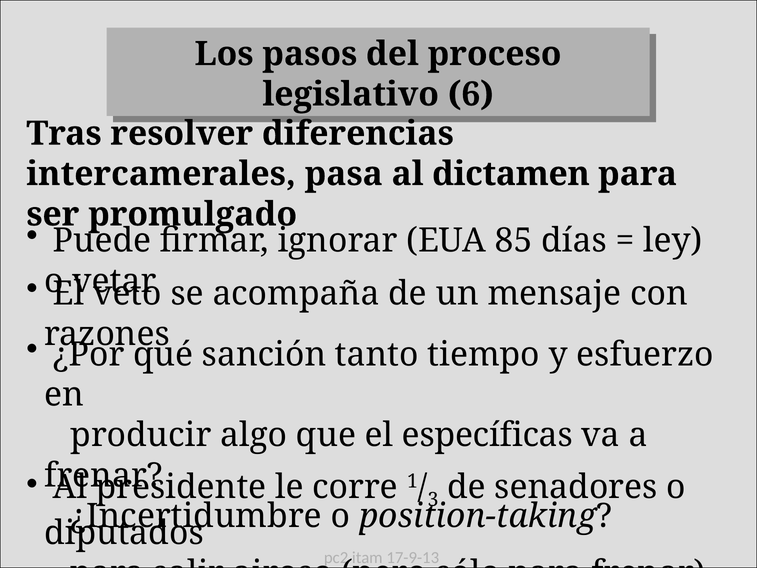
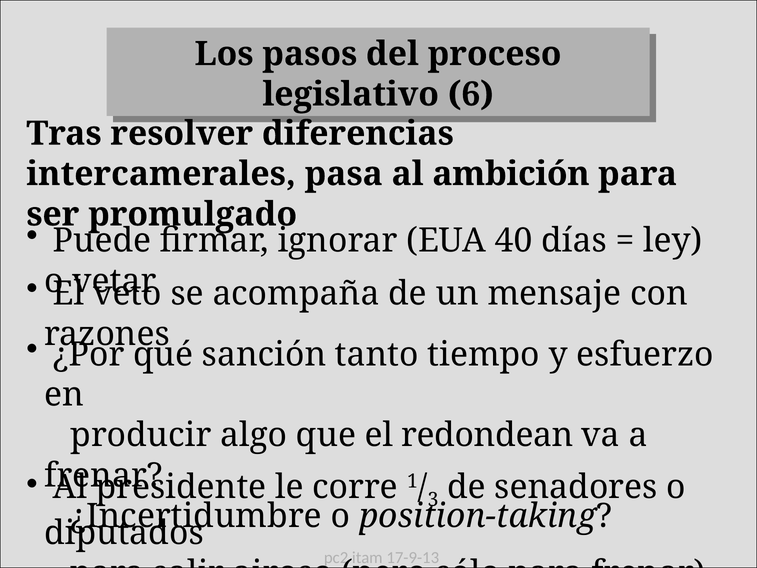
dictamen: dictamen -> ambición (511, 174)
85: 85 -> 40 (514, 241)
específicas: específicas -> redondean (487, 435)
